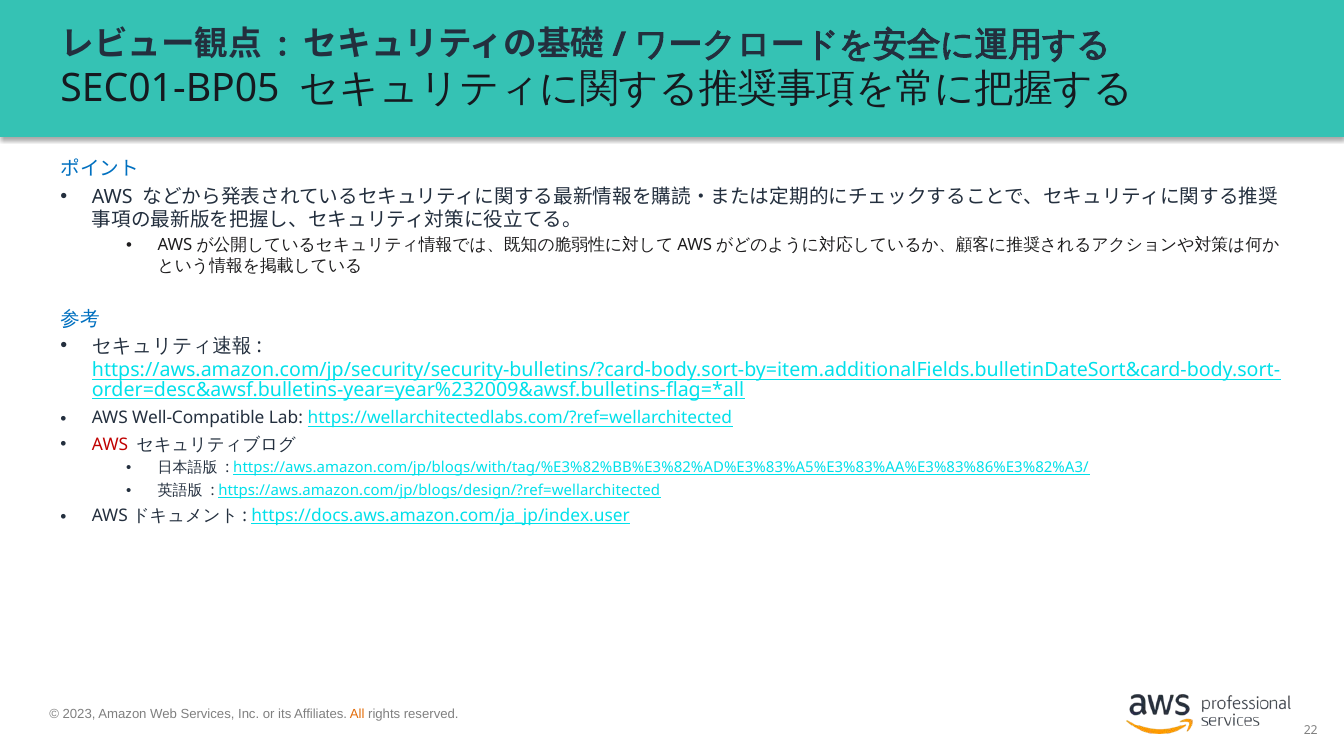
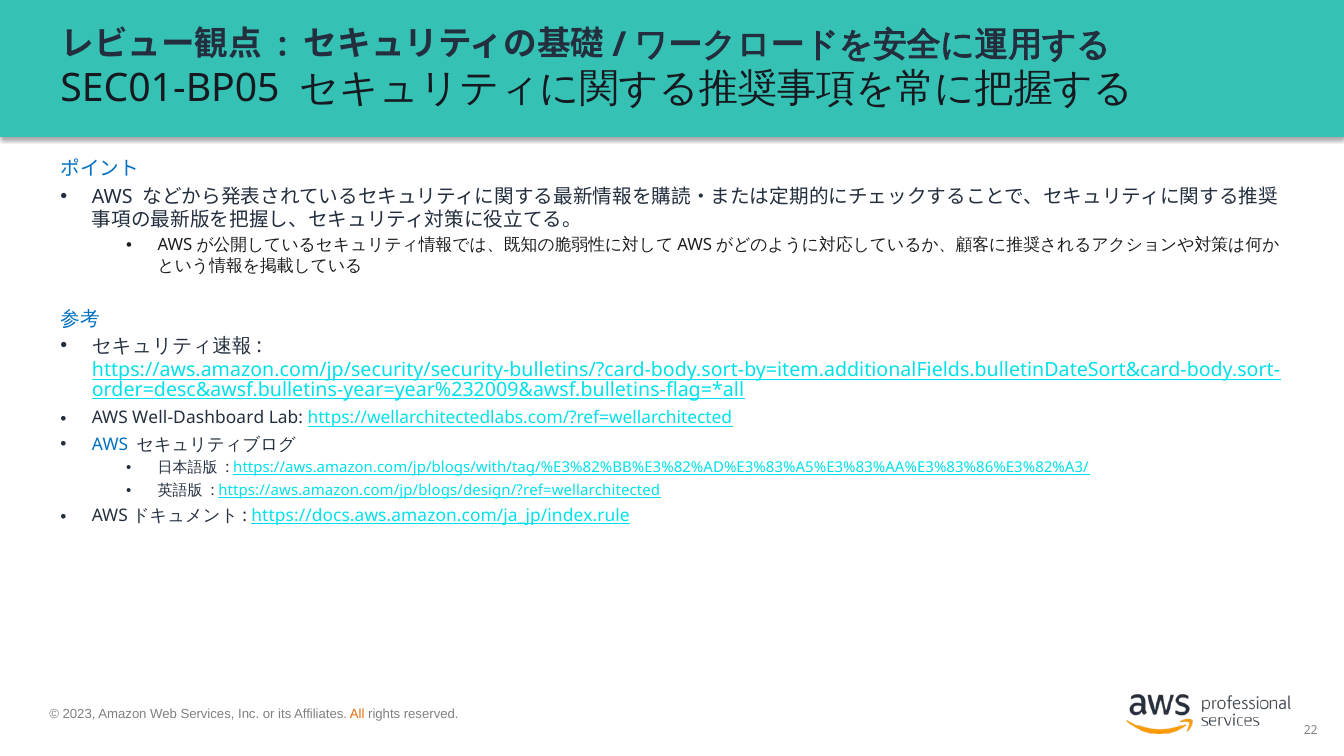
Well-Compatible: Well-Compatible -> Well-Dashboard (198, 418)
AWS colour: red -> blue (110, 445)
https://docs.aws.amazon.com/ja_jp/index.user: https://docs.aws.amazon.com/ja_jp/index.user -> https://docs.aws.amazon.com/ja_jp/index.rule (441, 516)
